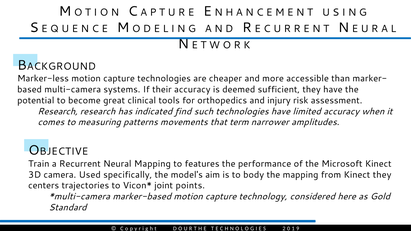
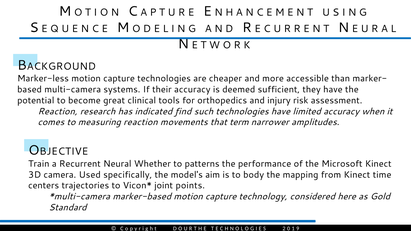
Research: Research -> Reaction (58, 111)
measuring patterns: patterns -> reaction (141, 122)
Neural Mapping: Mapping -> Whether (152, 164)
features: features -> patterns (202, 164)
Kinect they: they -> time (382, 175)
